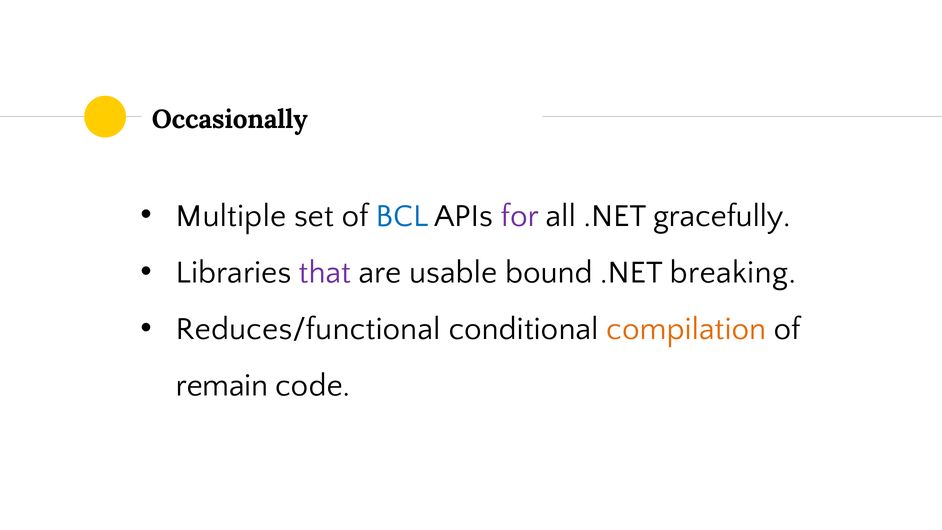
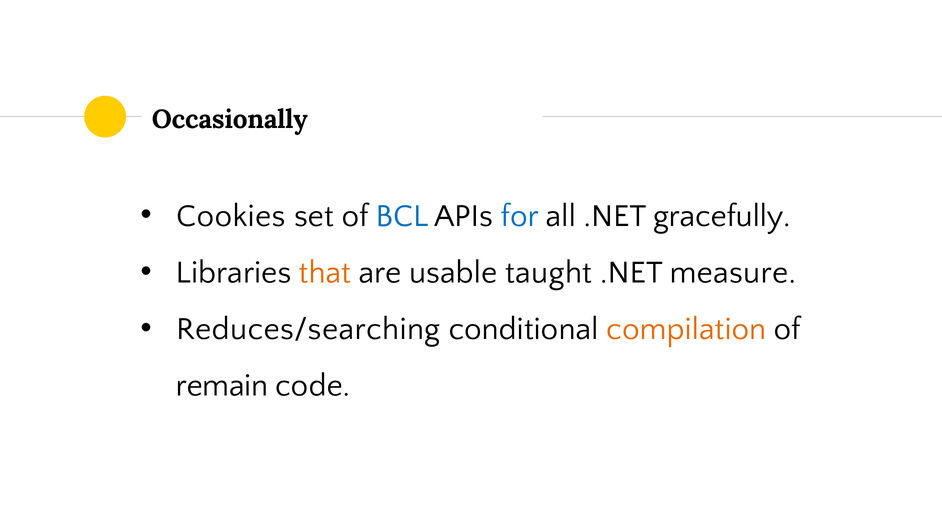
Multiple: Multiple -> Cookies (231, 216)
for colour: purple -> blue (520, 216)
that colour: purple -> orange (325, 272)
bound: bound -> taught (549, 272)
breaking: breaking -> measure (733, 272)
Reduces/functional: Reduces/functional -> Reduces/searching (308, 329)
